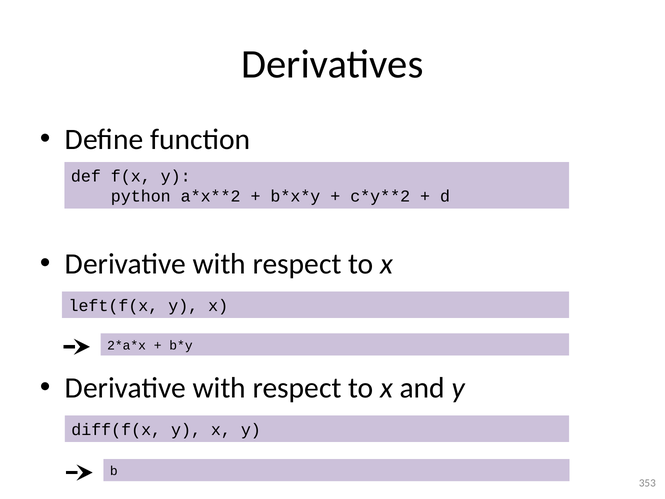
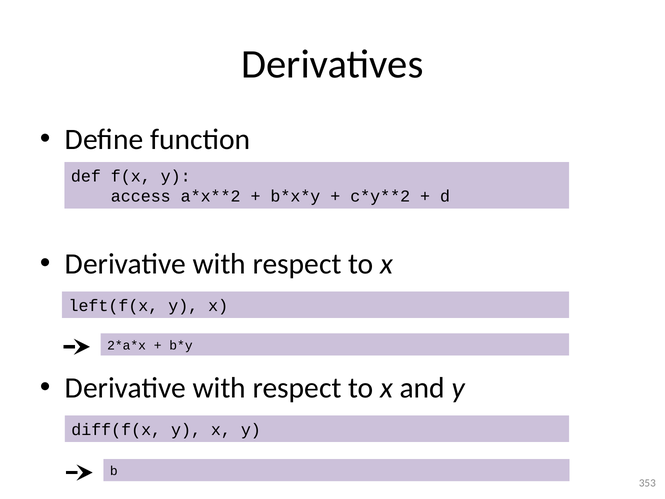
python: python -> access (141, 196)
